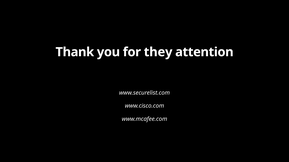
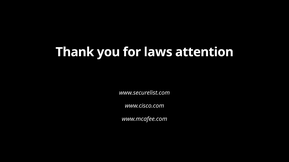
they: they -> laws (158, 52)
